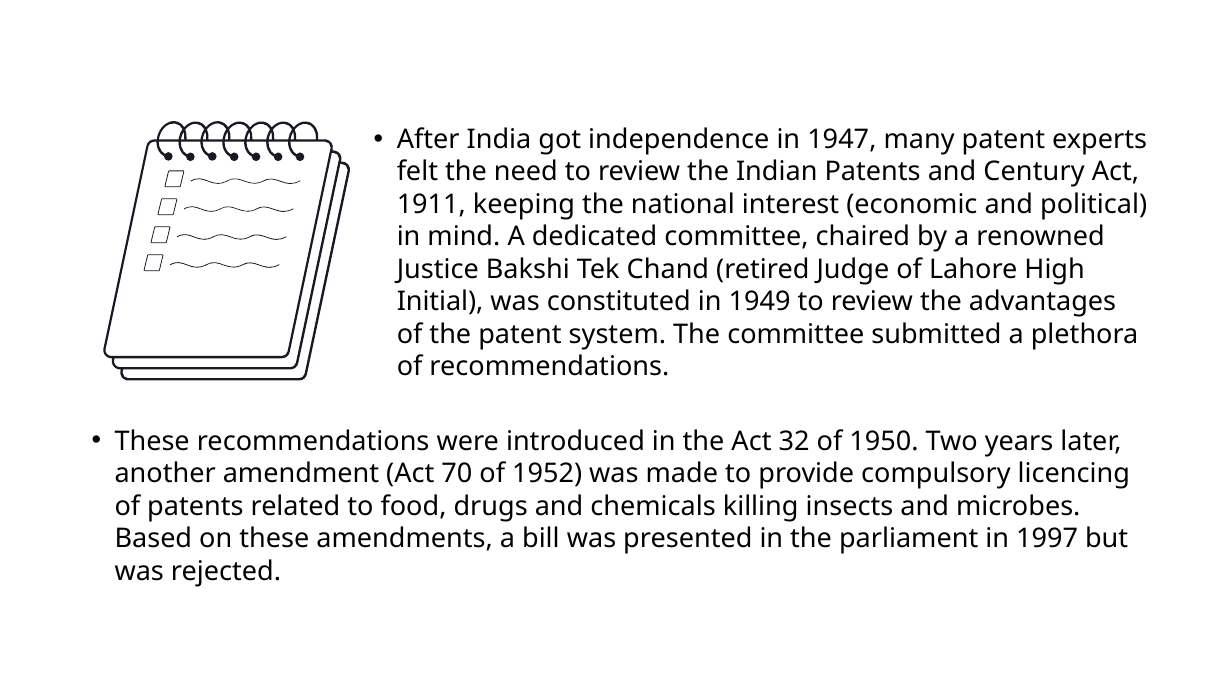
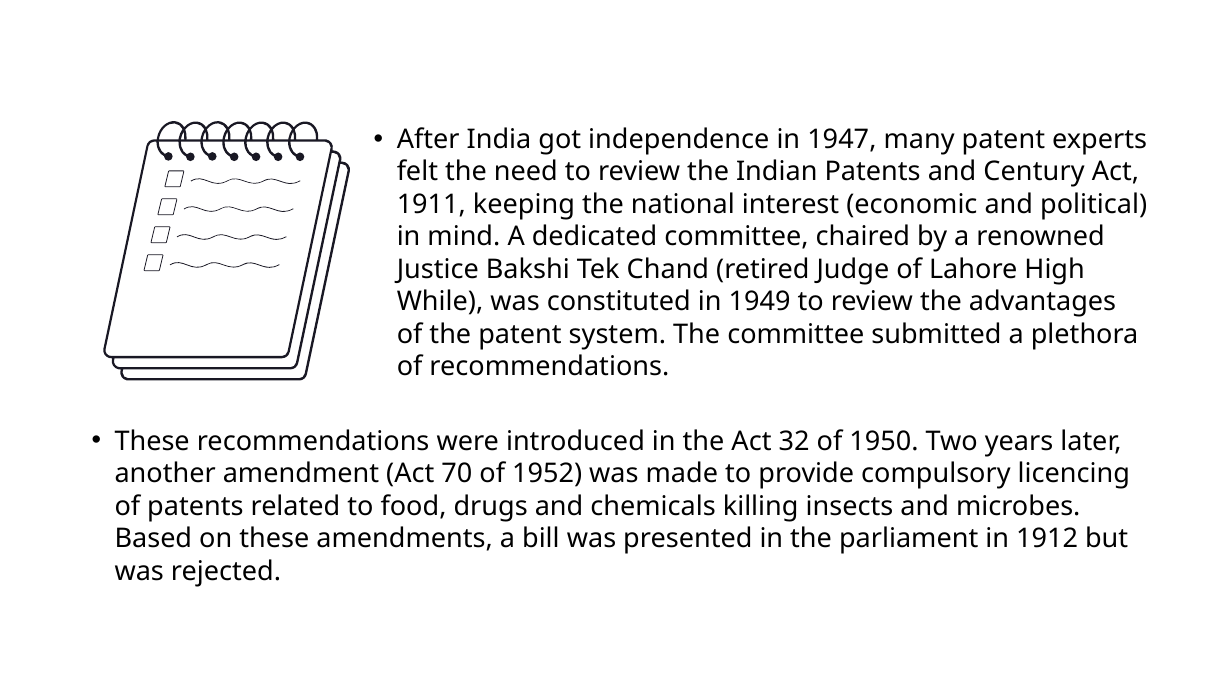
Initial: Initial -> While (440, 302)
1997: 1997 -> 1912 (1047, 539)
